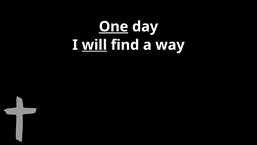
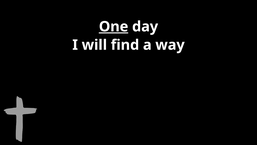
will underline: present -> none (94, 45)
